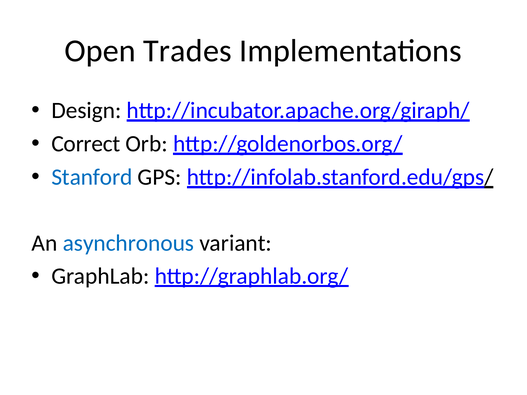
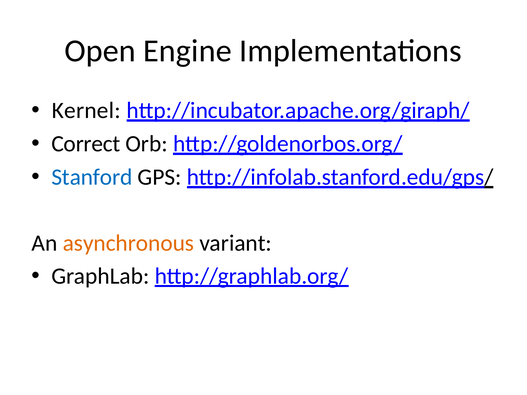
Trades: Trades -> Engine (187, 51)
Design: Design -> Kernel (86, 111)
asynchronous colour: blue -> orange (128, 243)
